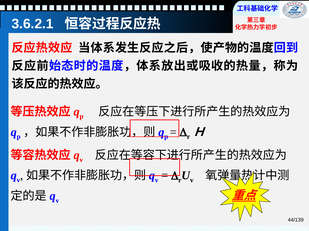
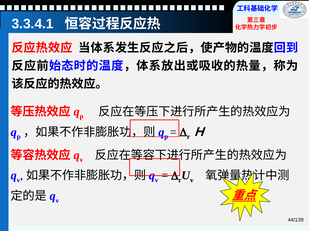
3.6.2.1: 3.6.2.1 -> 3.3.4.1 (33, 24)
